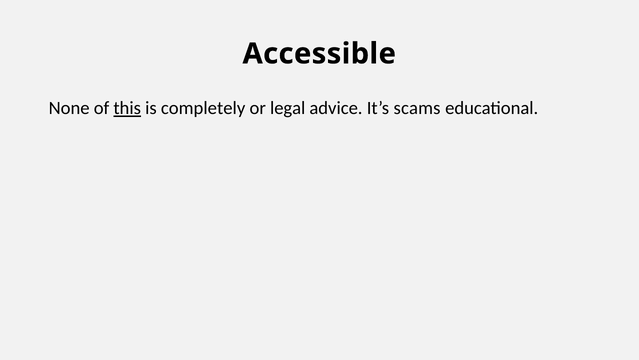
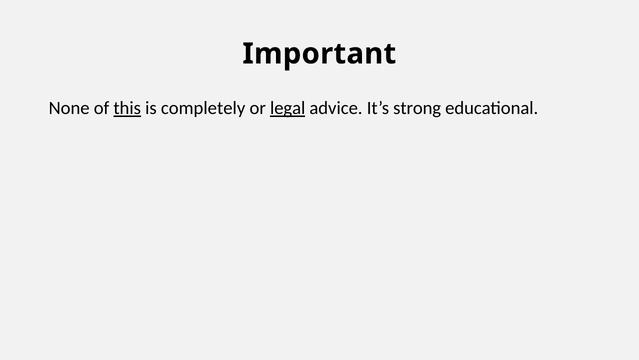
Accessible: Accessible -> Important (319, 54)
legal underline: none -> present (288, 108)
scams: scams -> strong (417, 108)
